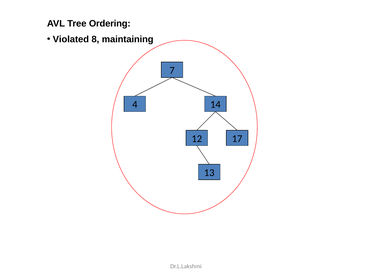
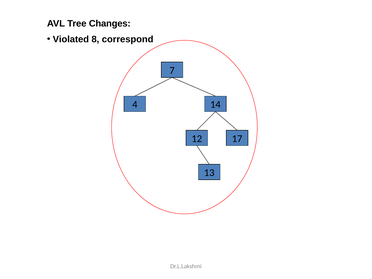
Ordering: Ordering -> Changes (110, 24)
maintaining: maintaining -> correspond (128, 39)
